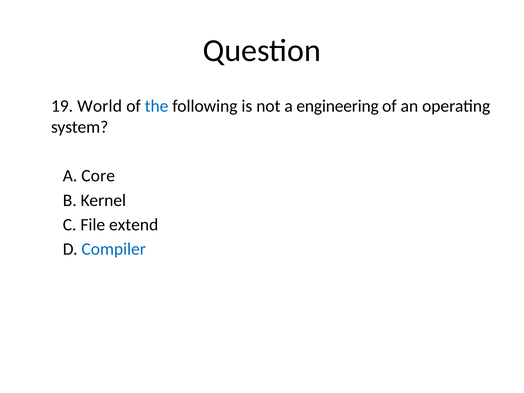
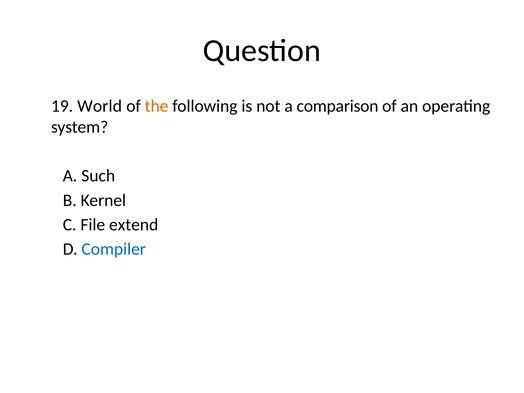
the colour: blue -> orange (157, 106)
engineering: engineering -> comparison (338, 106)
Core: Core -> Such (98, 176)
